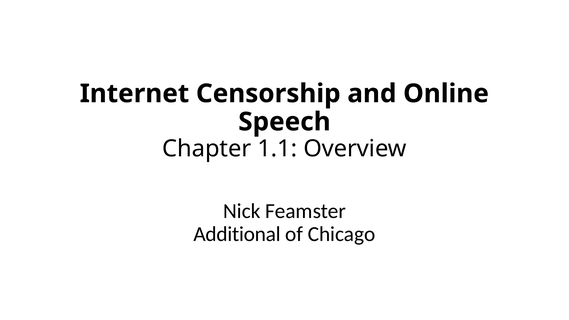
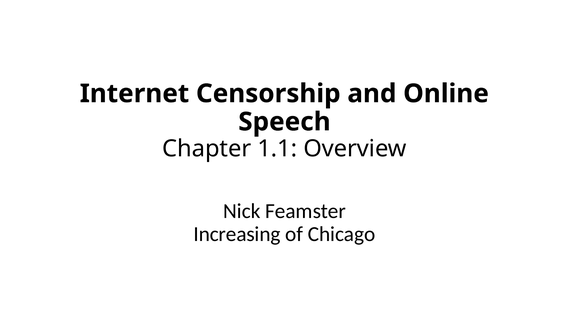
Additional: Additional -> Increasing (237, 234)
